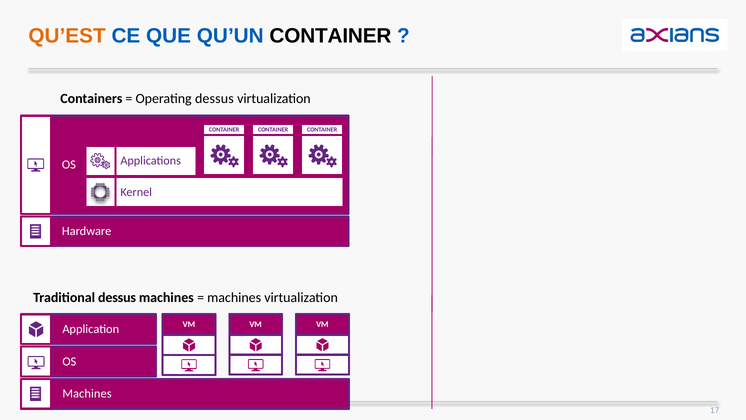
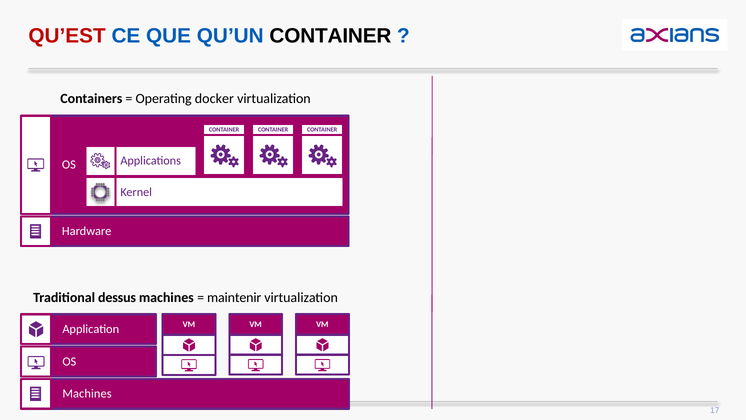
QU’EST colour: orange -> red (67, 36)
Operating dessus: dessus -> docker (214, 98)
machines: machines -> maintenir (234, 297)
